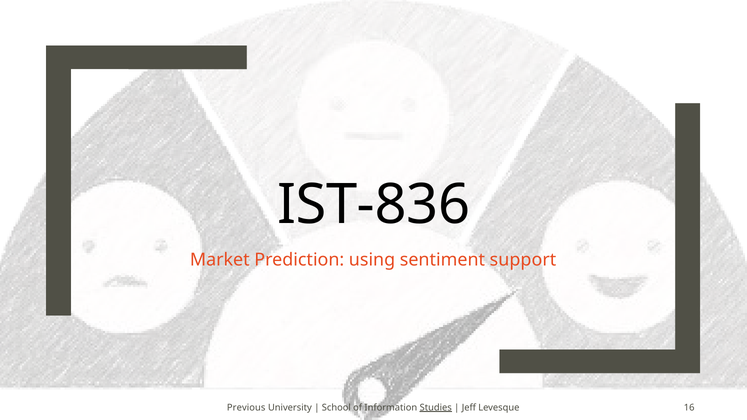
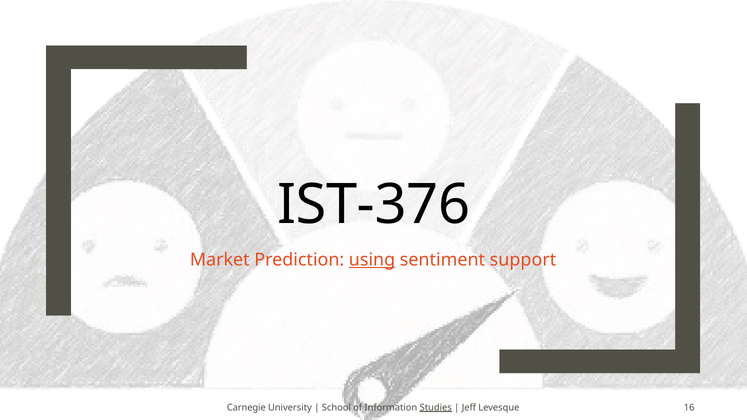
IST-836: IST-836 -> IST-376 (374, 205)
using underline: none -> present (372, 260)
Previous: Previous -> Carnegie (246, 408)
